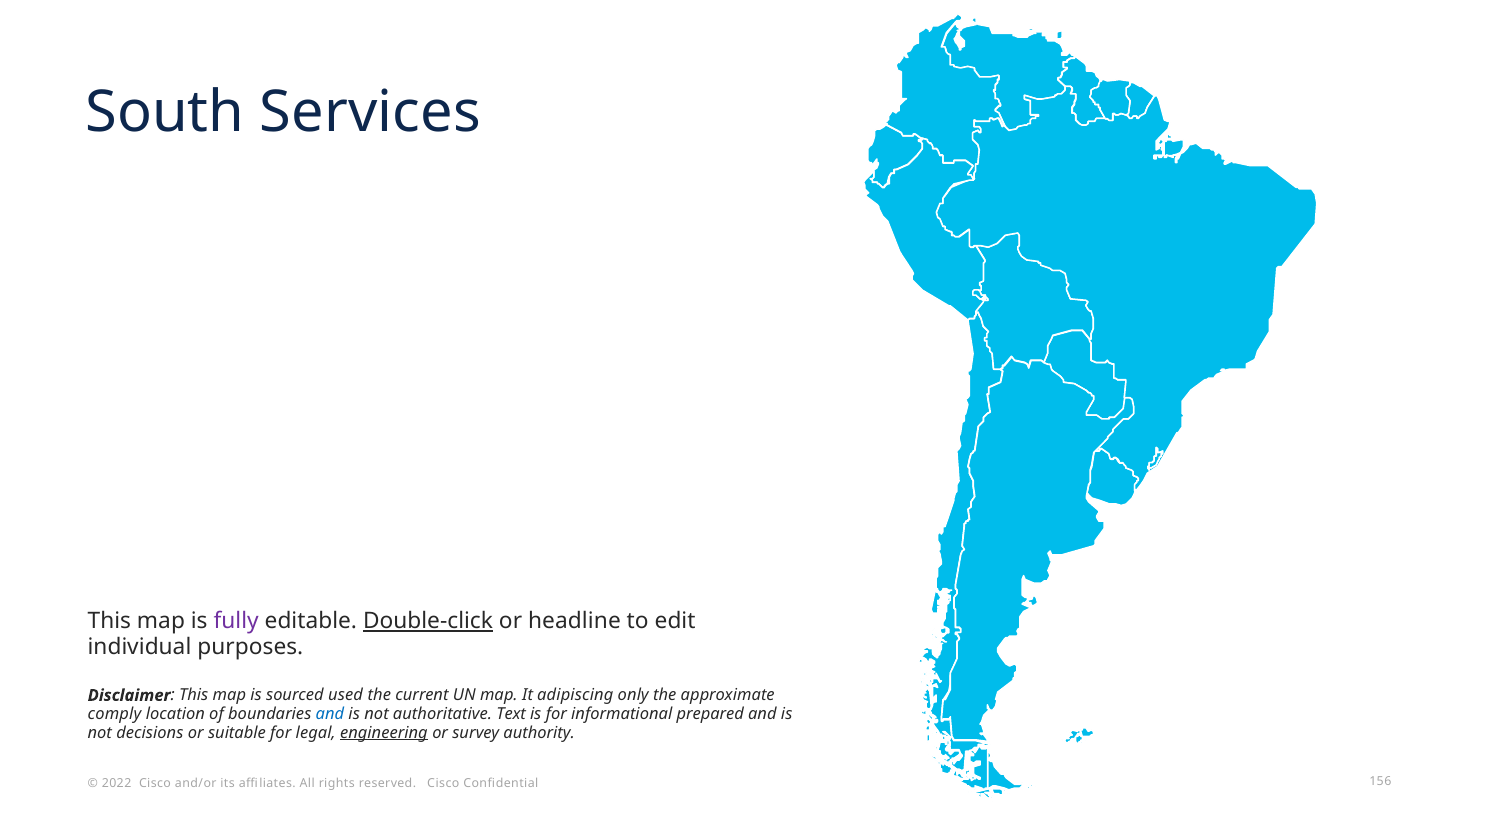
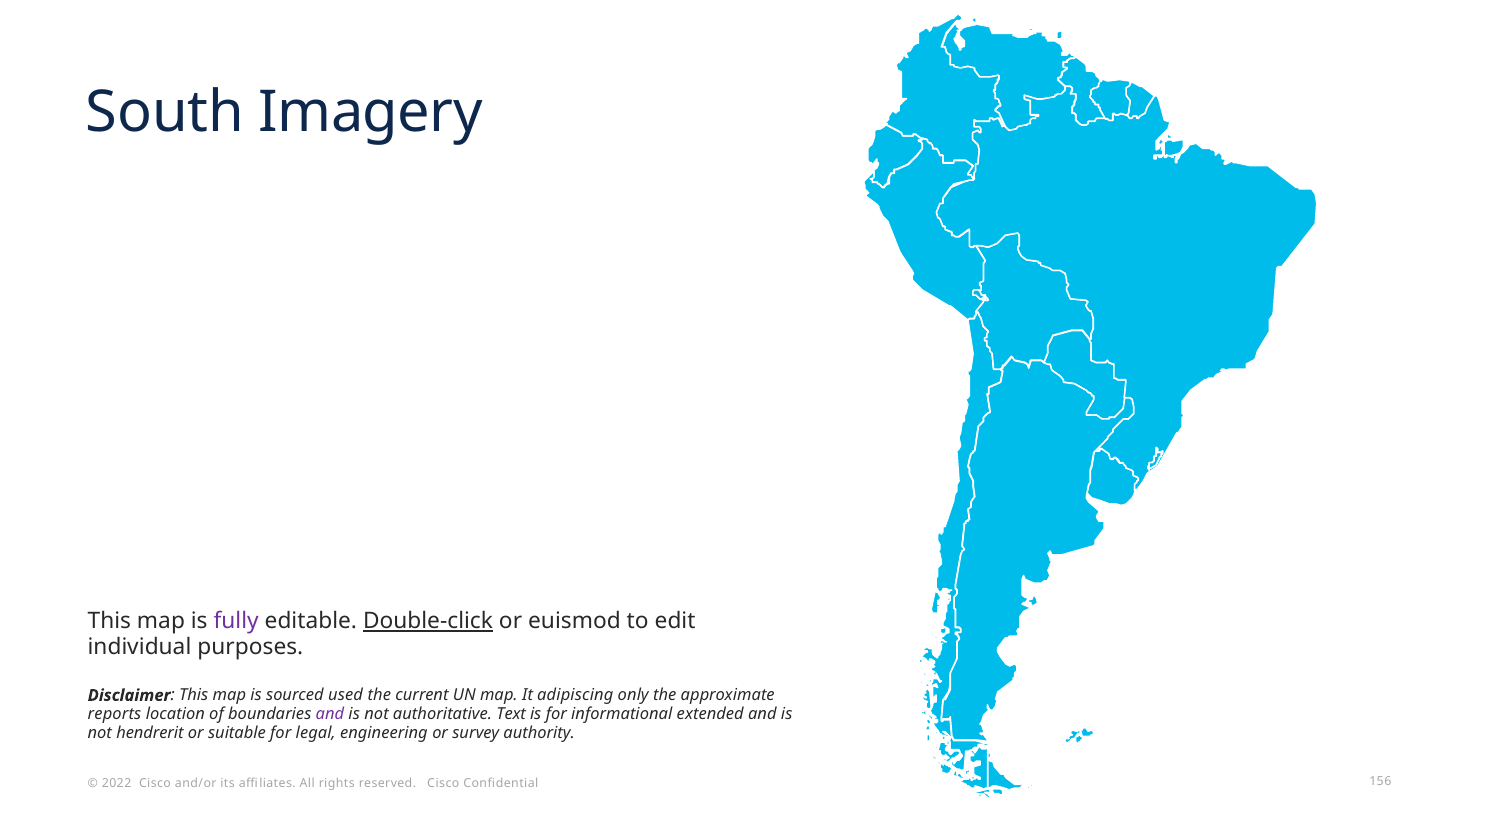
Services: Services -> Imagery (371, 112)
headline: headline -> euismod (574, 622)
comply: comply -> reports (114, 714)
and colour: blue -> purple (330, 714)
prepared: prepared -> extended (710, 714)
decisions: decisions -> hendrerit (150, 733)
engineering underline: present -> none (384, 733)
